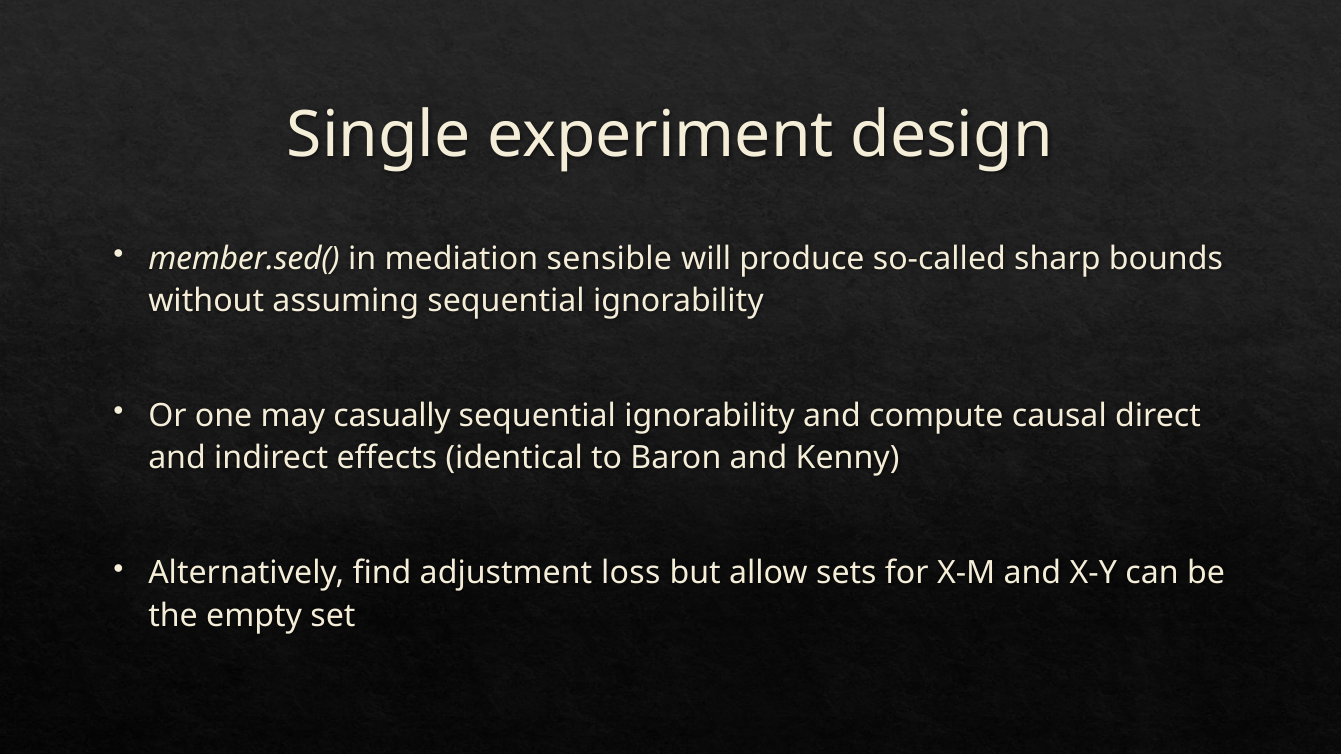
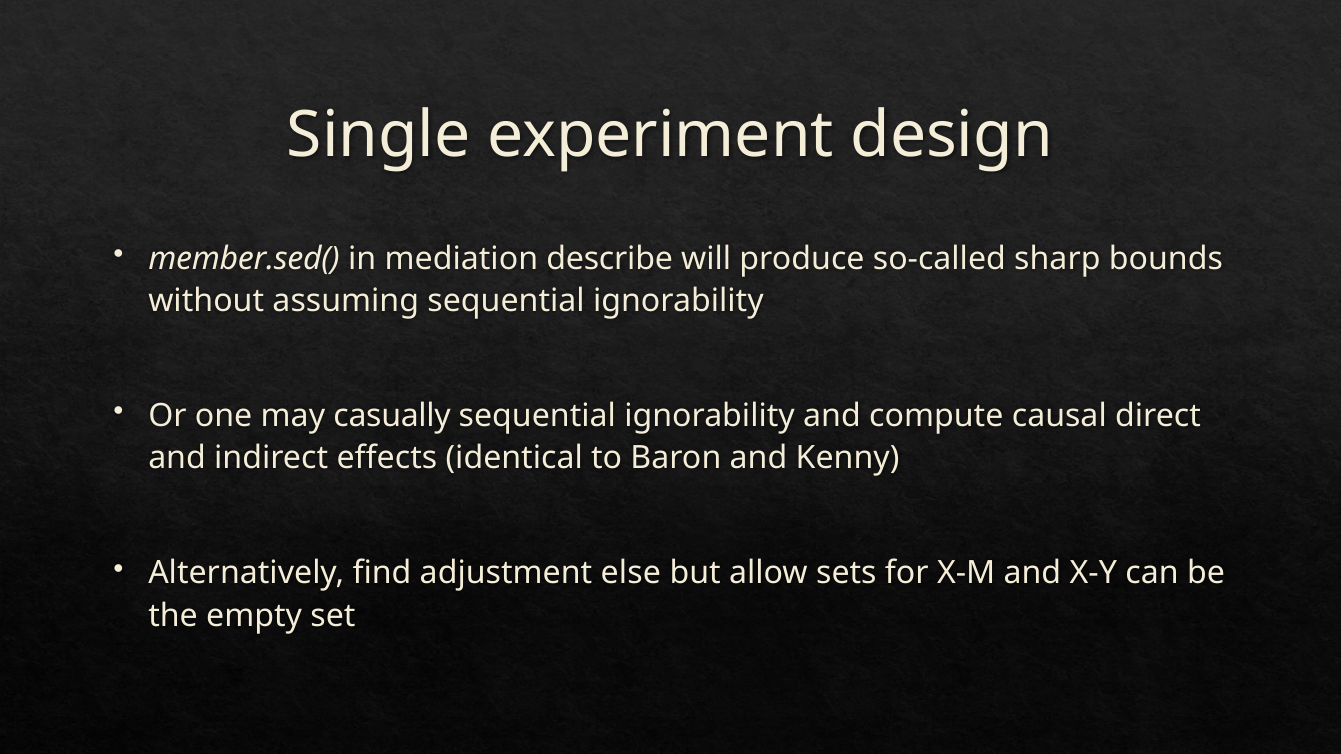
sensible: sensible -> describe (610, 259)
loss: loss -> else (631, 573)
